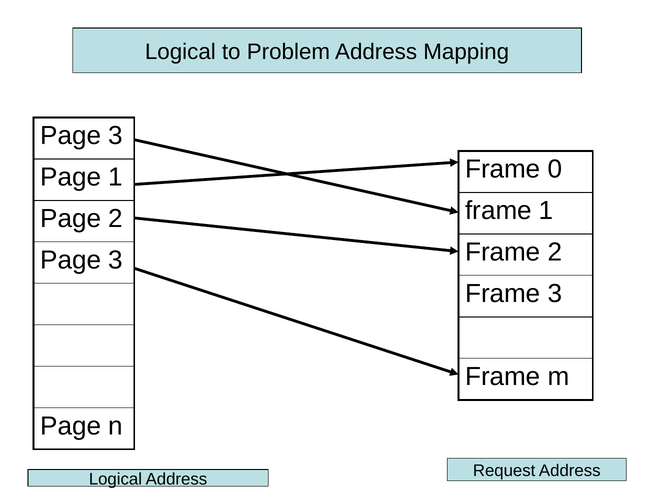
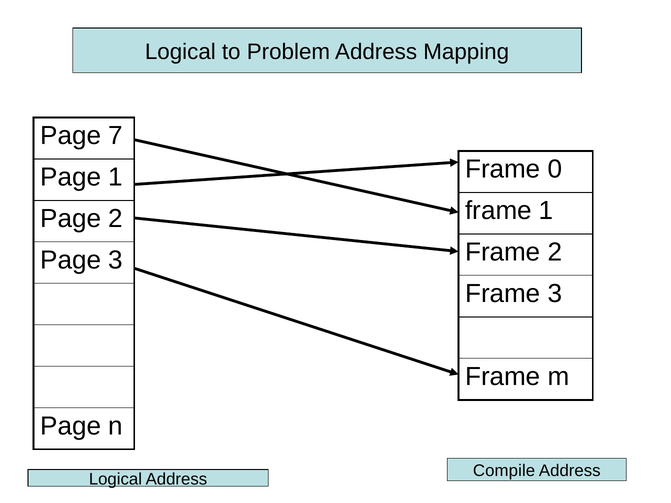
3: 3 -> 7 (115, 136)
Request: Request -> Compile (504, 471)
